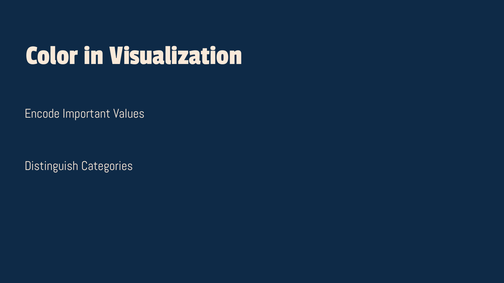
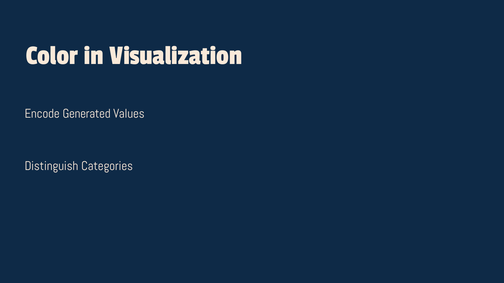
Important: Important -> Generated (87, 114)
